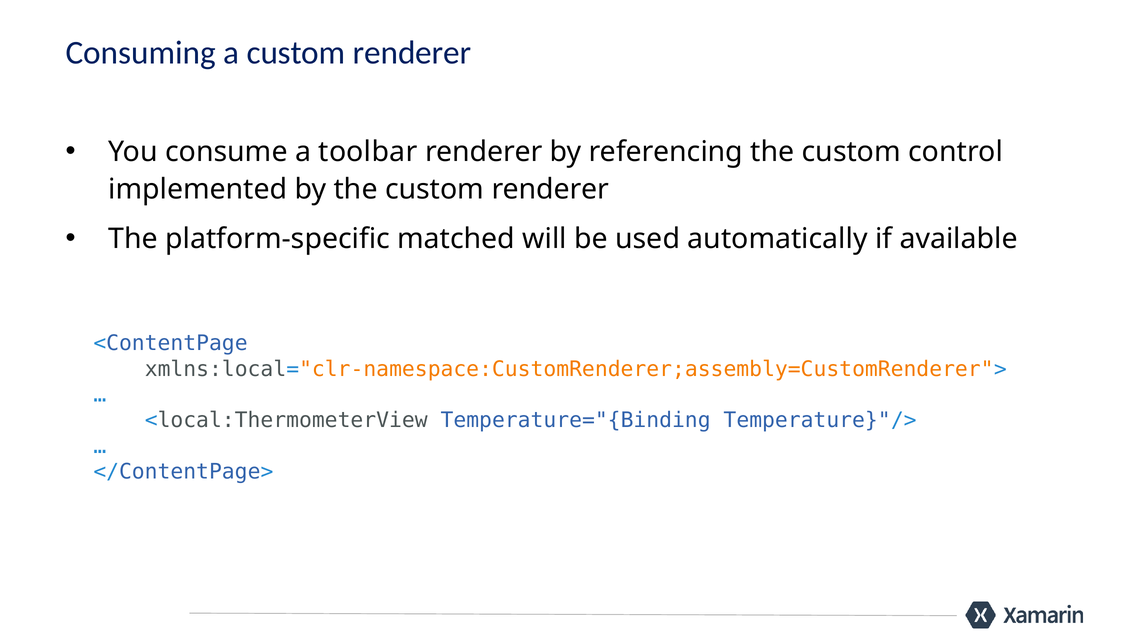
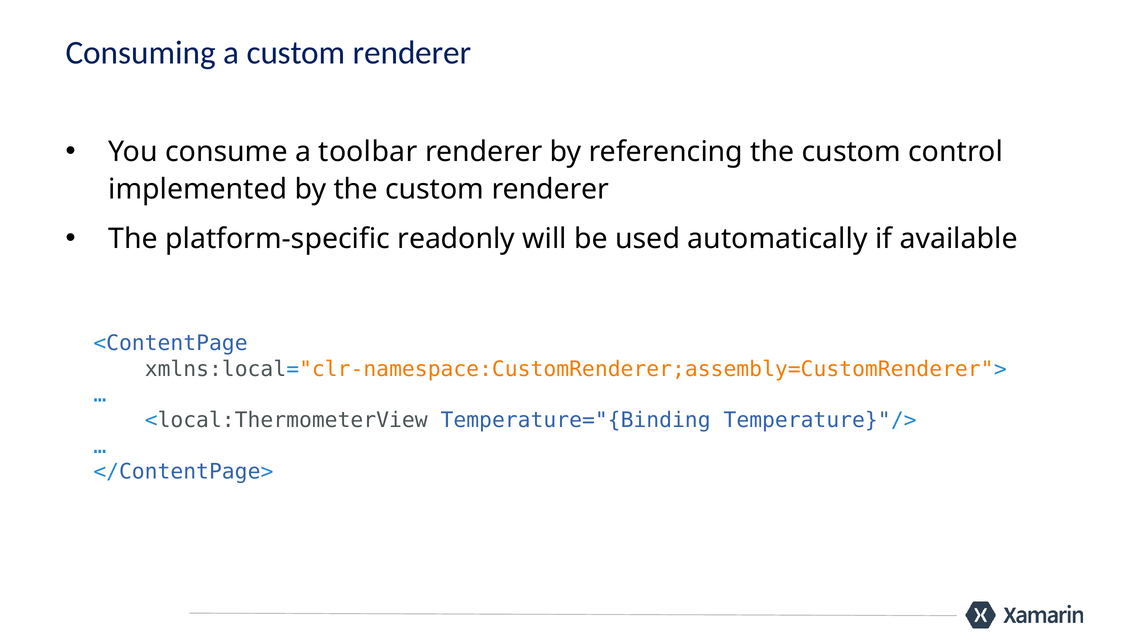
matched: matched -> readonly (456, 239)
